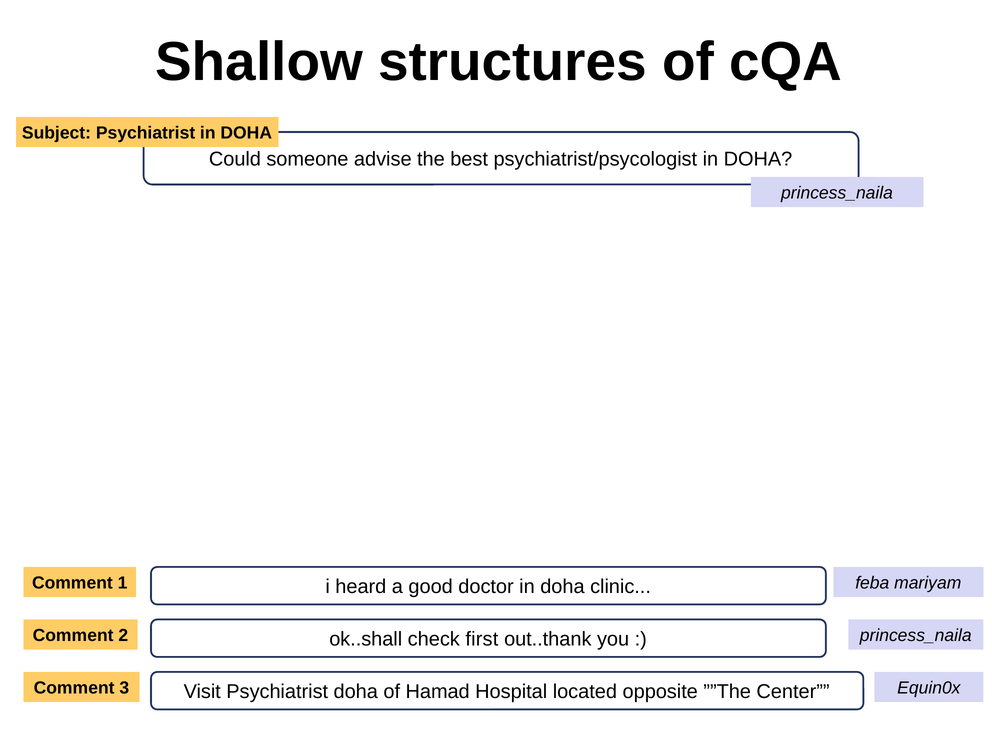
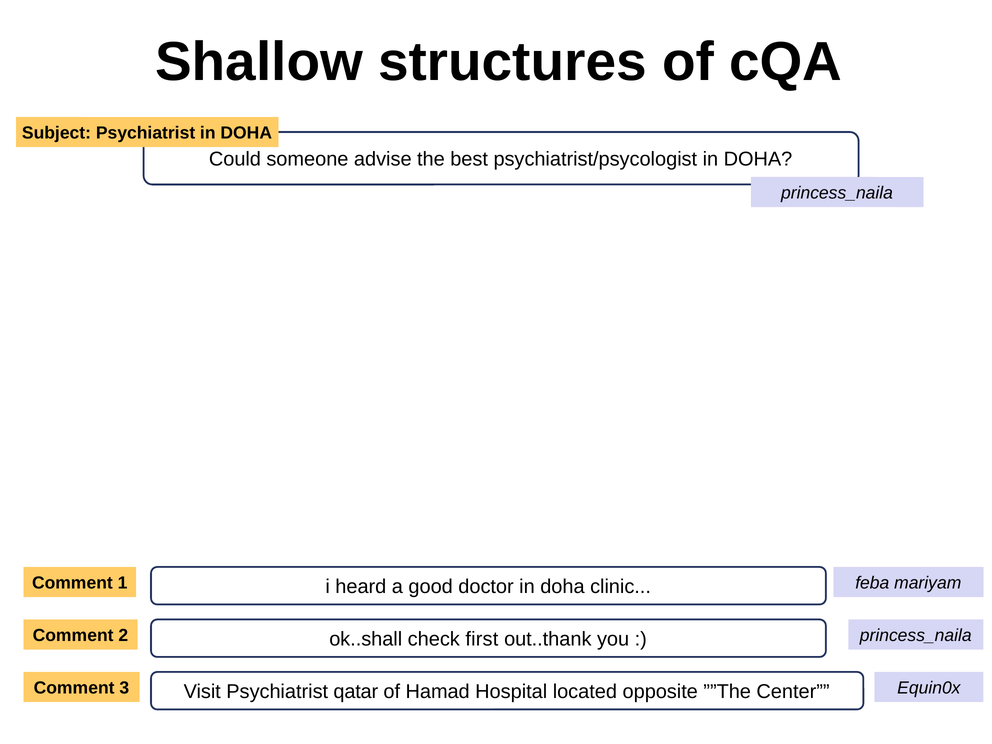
Psychiatrist doha: doha -> qatar (356, 692)
